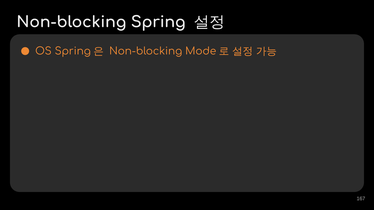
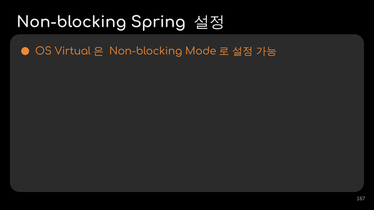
OS Spring: Spring -> Virtual (73, 51)
